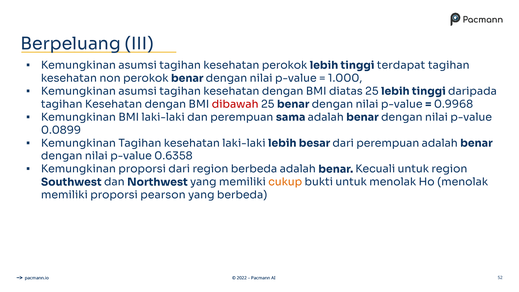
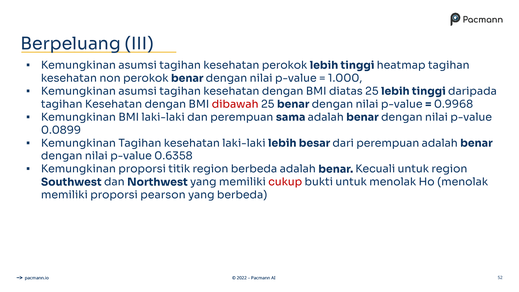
terdapat: terdapat -> heatmap (401, 65)
proporsi dari: dari -> titik (179, 169)
cukup colour: orange -> red (285, 182)
